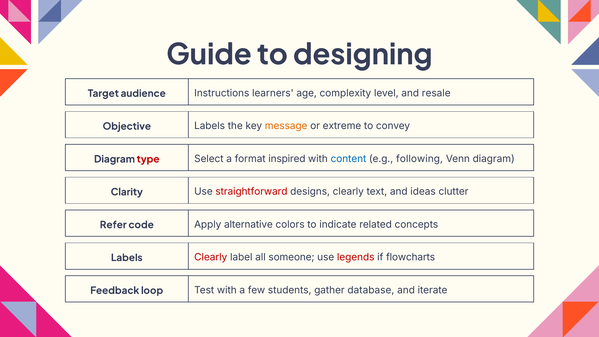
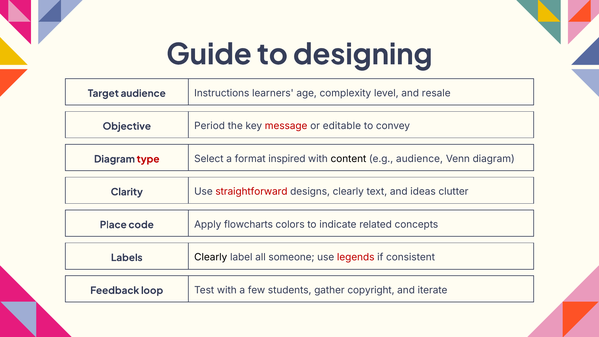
Objective Labels: Labels -> Period (210, 126)
message colour: orange -> red (286, 126)
extreme: extreme -> editable (342, 126)
content colour: blue -> black (348, 159)
e.g following: following -> audience (420, 159)
Refer: Refer -> Place (113, 225)
alternative: alternative -> flowcharts (248, 224)
Clearly colour: red -> black (211, 257)
flowcharts: flowcharts -> consistent (411, 257)
database: database -> copyright (371, 290)
